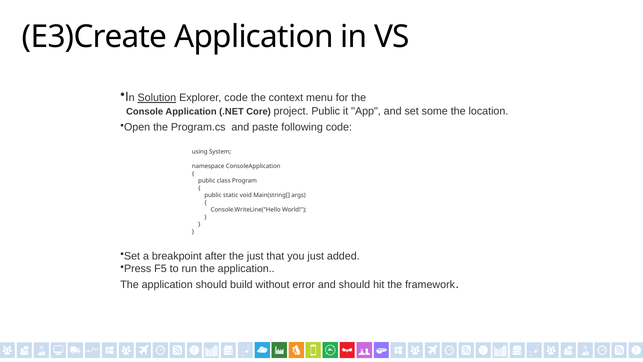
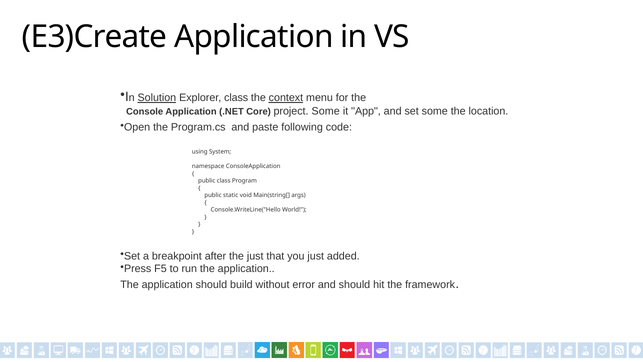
Explorer code: code -> class (236, 98)
context underline: none -> present (286, 98)
project Public: Public -> Some (326, 111)
